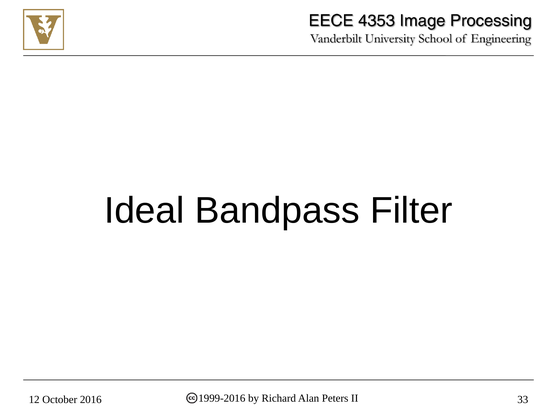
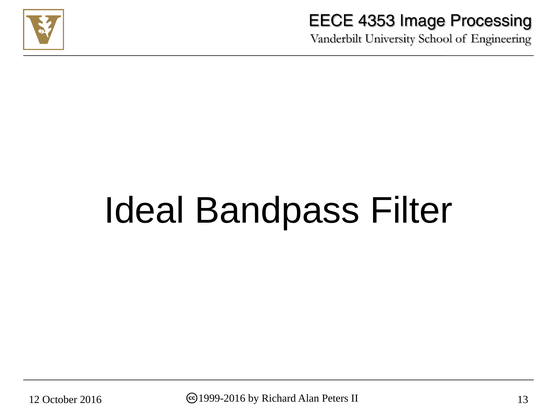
33: 33 -> 13 (523, 400)
